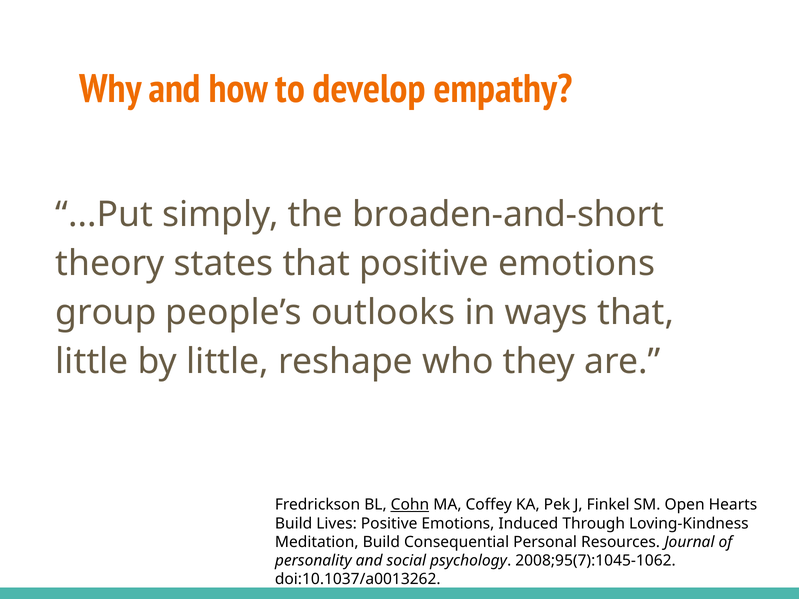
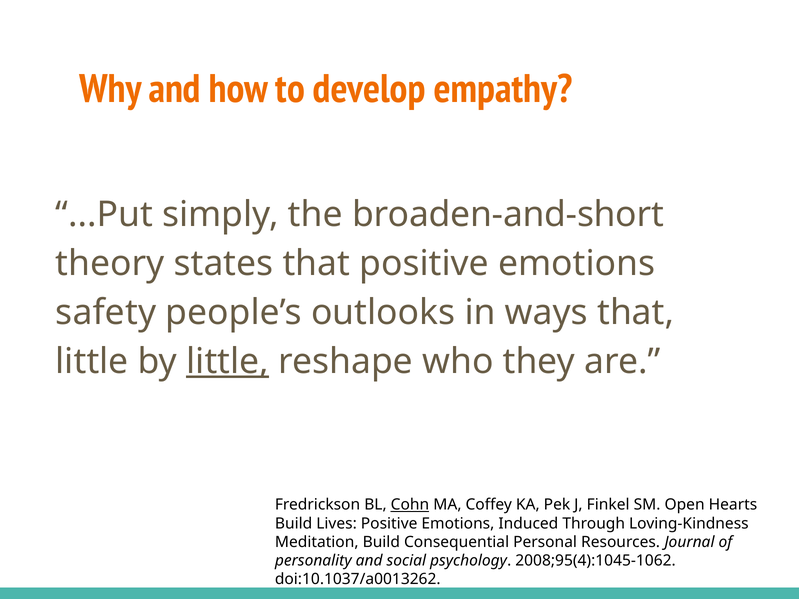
group: group -> safety (106, 313)
little underline: none -> present (228, 362)
2008;95(7):1045-1062: 2008;95(7):1045-1062 -> 2008;95(4):1045-1062 (596, 561)
